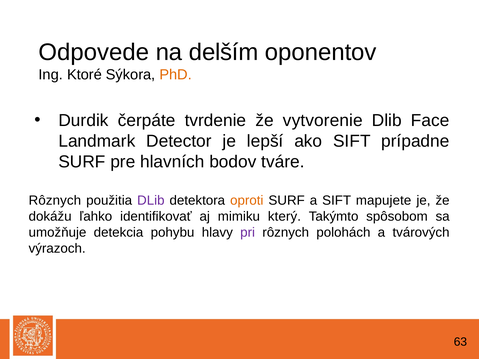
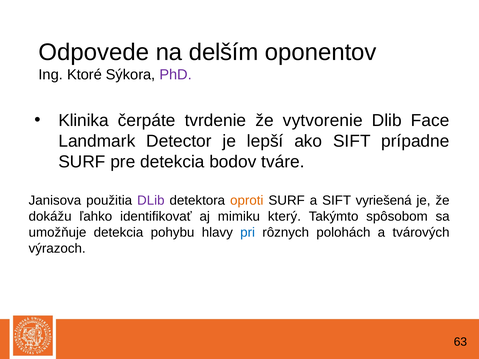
PhD colour: orange -> purple (176, 75)
Durdik: Durdik -> Klinika (84, 120)
pre hlavních: hlavních -> detekcia (172, 162)
Rôznych: Rôznych -> Janisova (55, 201)
mapujete: mapujete -> vyriešená (384, 201)
pri colour: purple -> blue (248, 233)
